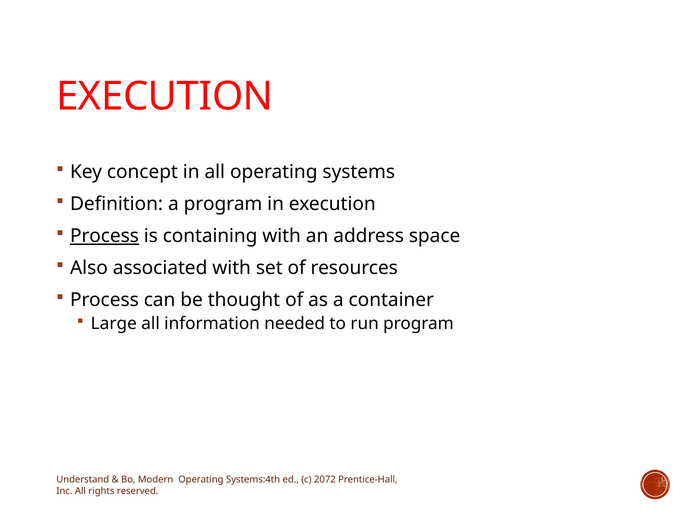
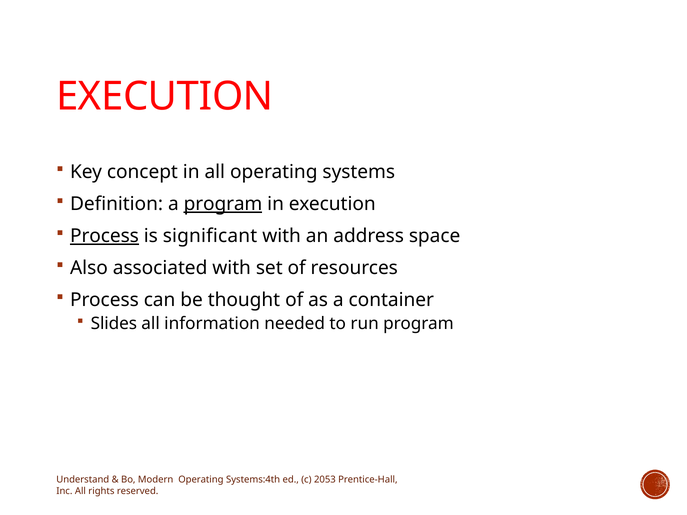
program underline: none -> present (223, 204)
containing: containing -> significant (210, 236)
Large: Large -> Slides (114, 324)
2072: 2072 -> 2053 (325, 480)
